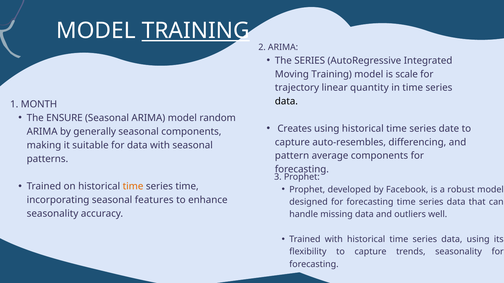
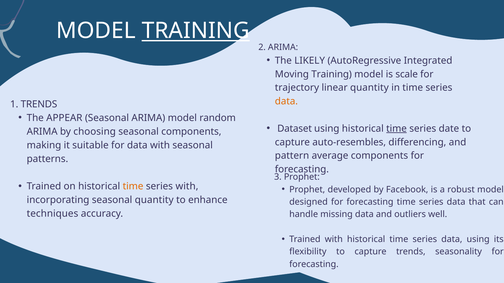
The SERIES: SERIES -> LIKELY (310, 61)
data colour: black -> orange (286, 102)
1 MONTH: MONTH -> TRENDS (39, 104)
ENSURE: ENSURE -> APPEAR (64, 118)
Creates: Creates -> Dataset (295, 129)
time underline: none -> present (397, 129)
generally: generally -> choosing (95, 132)
series time: time -> with (187, 187)
seasonal features: features -> quantity (154, 200)
seasonality: seasonality -> techniques (53, 214)
